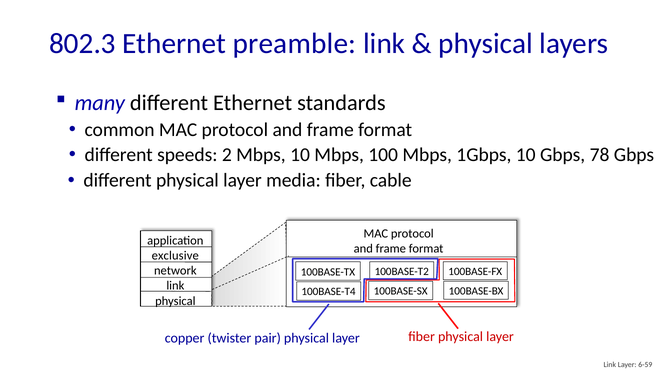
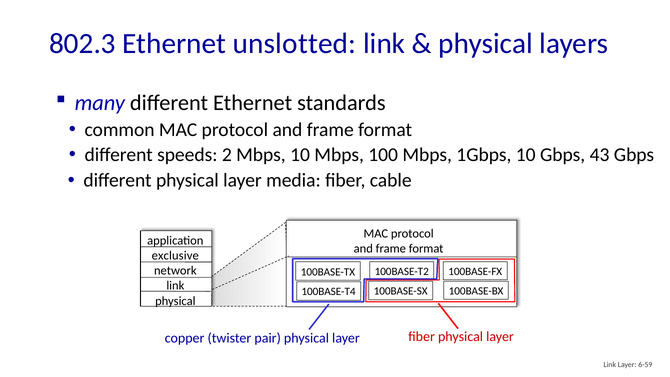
preamble: preamble -> unslotted (294, 44)
78: 78 -> 43 (600, 155)
